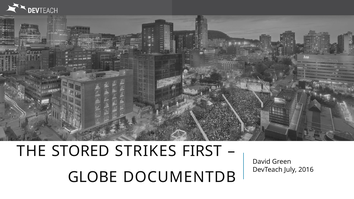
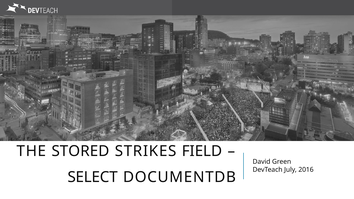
FIRST: FIRST -> FIELD (202, 151)
GLOBE: GLOBE -> SELECT (93, 177)
